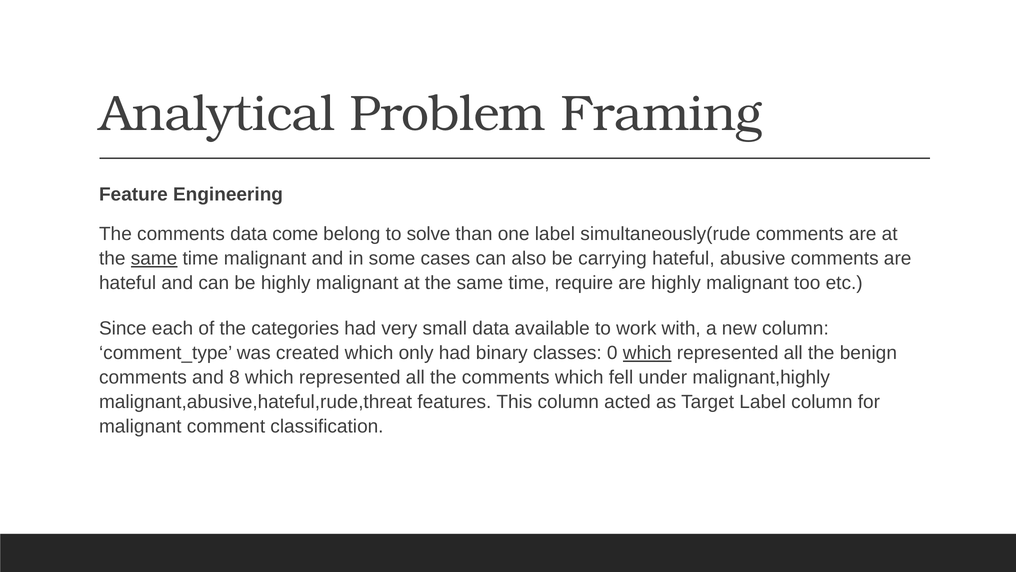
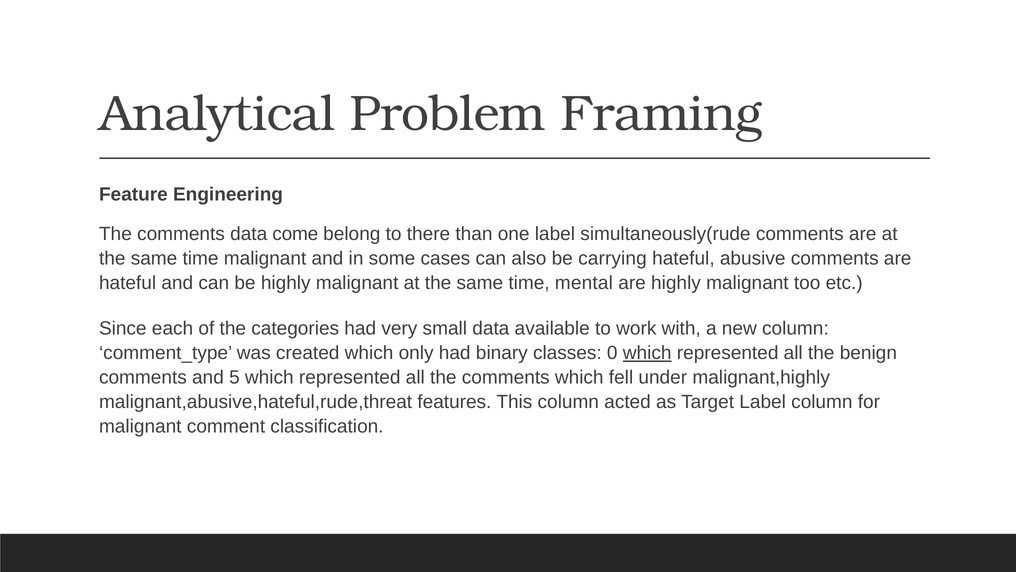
solve: solve -> there (429, 234)
same underline: present -> none (154, 258)
require: require -> mental (584, 283)
8: 8 -> 5 (234, 377)
